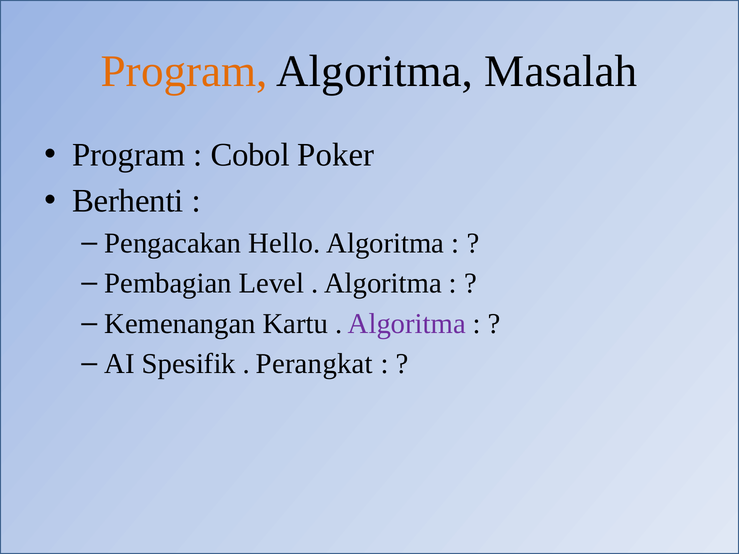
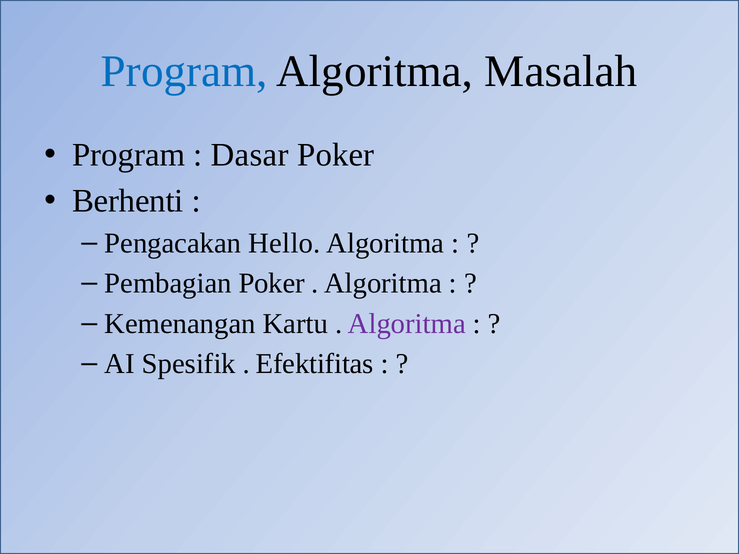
Program colour: orange -> blue (184, 72)
Cobol: Cobol -> Dasar (250, 155)
Pembagian Level: Level -> Poker (272, 284)
Perangkat: Perangkat -> Efektifitas (315, 364)
